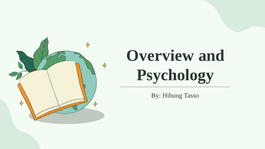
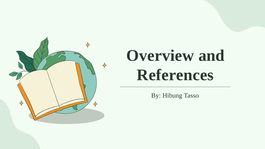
Psychology: Psychology -> References (175, 75)
